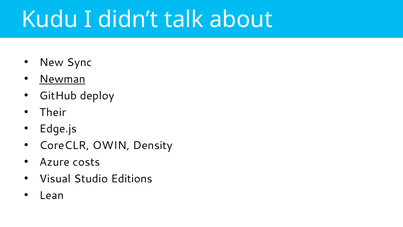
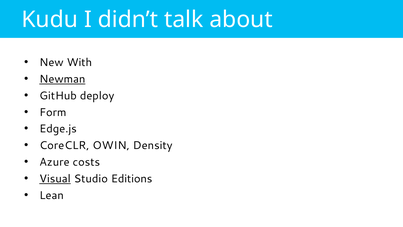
Sync: Sync -> With (79, 62)
Their: Their -> Form (53, 112)
Visual underline: none -> present (55, 178)
